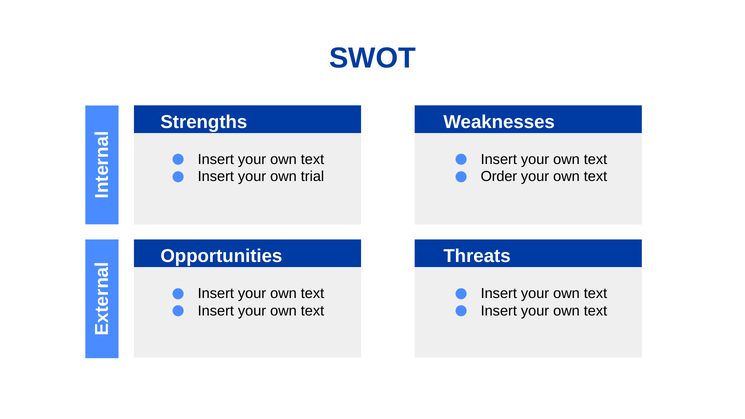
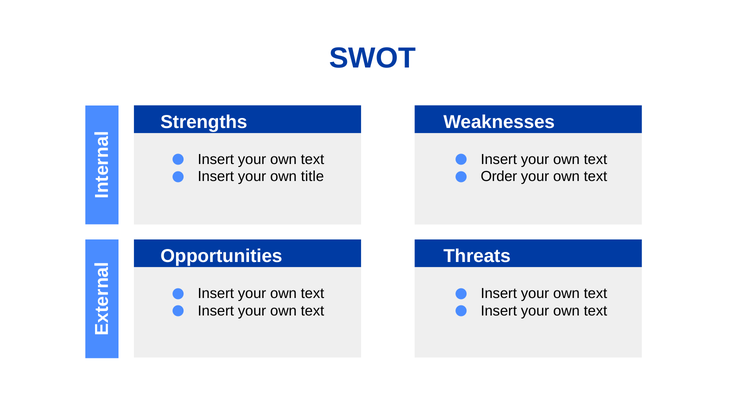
trial: trial -> title (312, 177)
